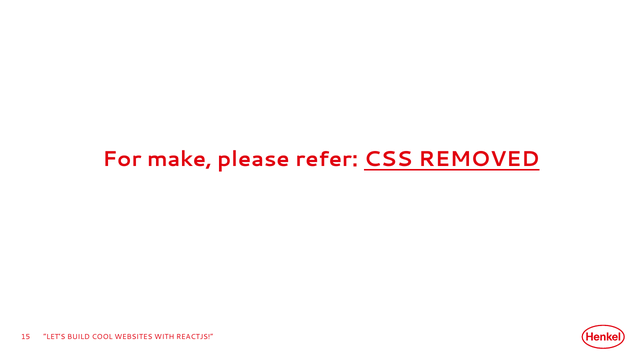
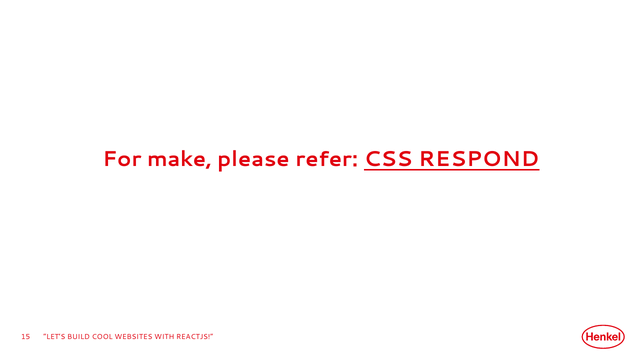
REMOVED: REMOVED -> RESPOND (479, 159)
